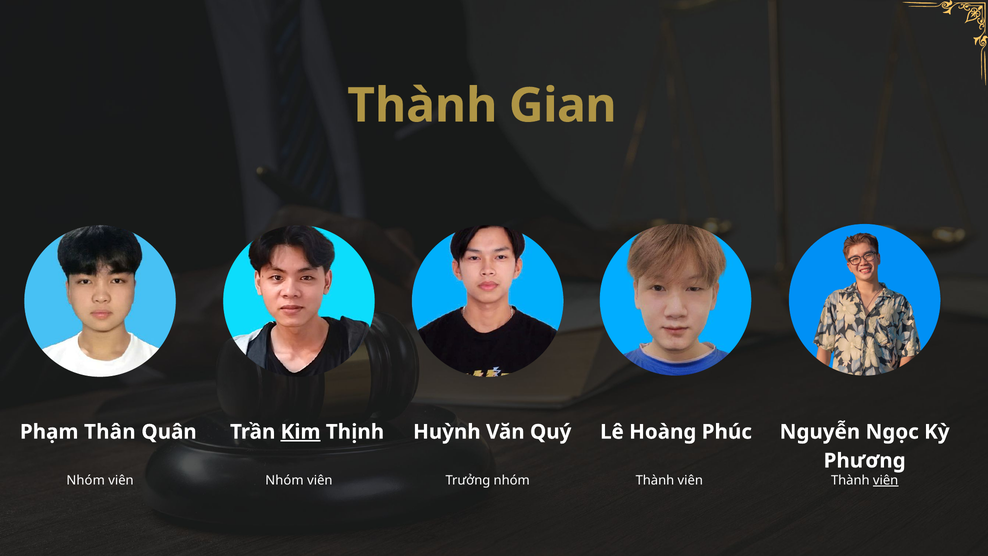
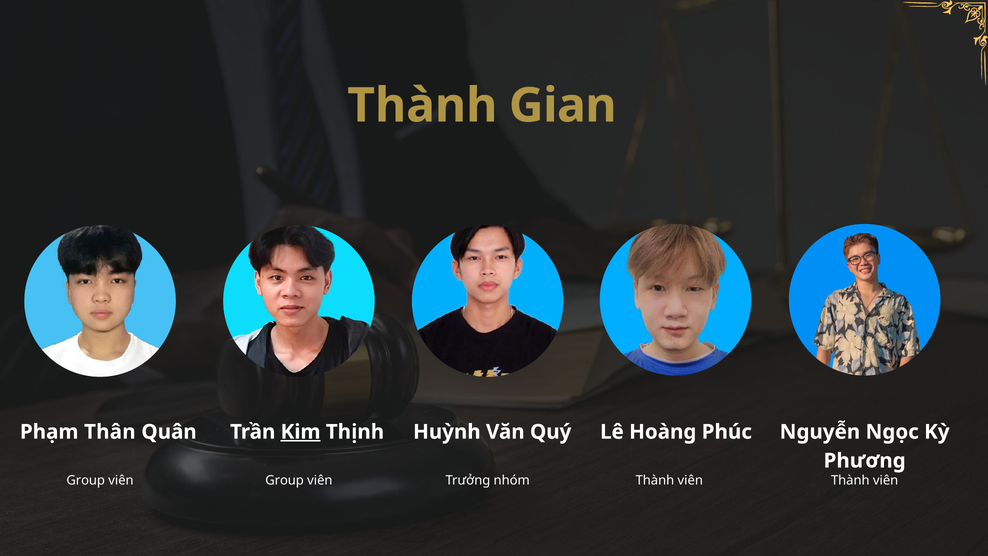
Nhóm: Nhóm -> Group (86, 480)
Nhóm: Nhóm -> Group (285, 480)
viên underline: present -> none (886, 480)
